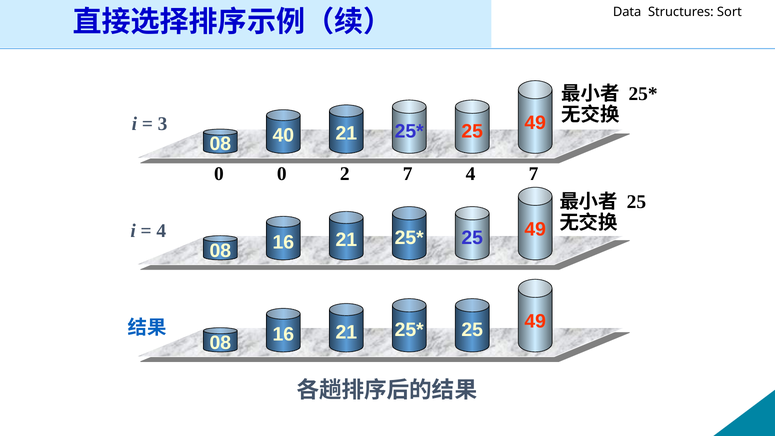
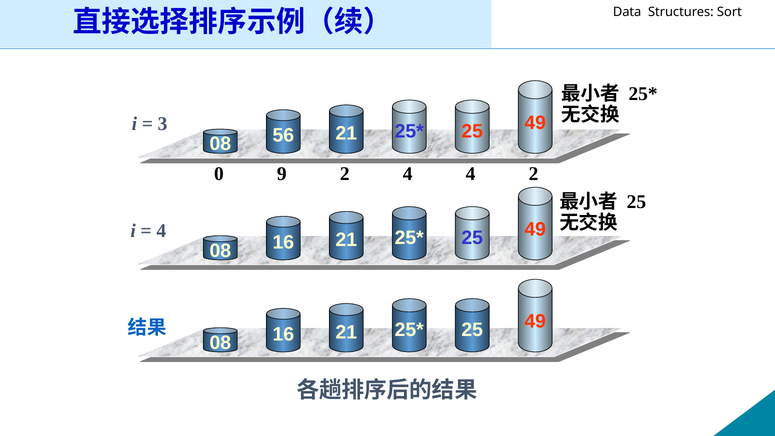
40: 40 -> 56 (283, 136)
0 0: 0 -> 9 (282, 174)
2 7: 7 -> 4 (408, 174)
4 7: 7 -> 2 (534, 174)
